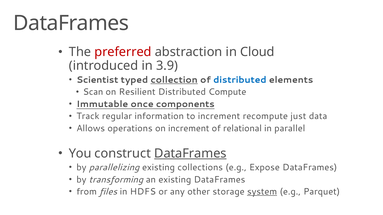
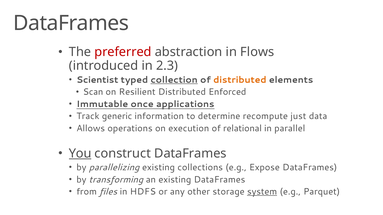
Cloud: Cloud -> Flows (257, 52)
3.9: 3.9 -> 2.3 (167, 66)
distributed colour: blue -> orange (240, 80)
Compute: Compute -> Enforced (227, 92)
components: components -> applications (185, 104)
regular: regular -> generic (117, 116)
to increment: increment -> determine (219, 116)
on increment: increment -> execution (189, 129)
You underline: none -> present (80, 154)
DataFrames underline: present -> none (190, 154)
